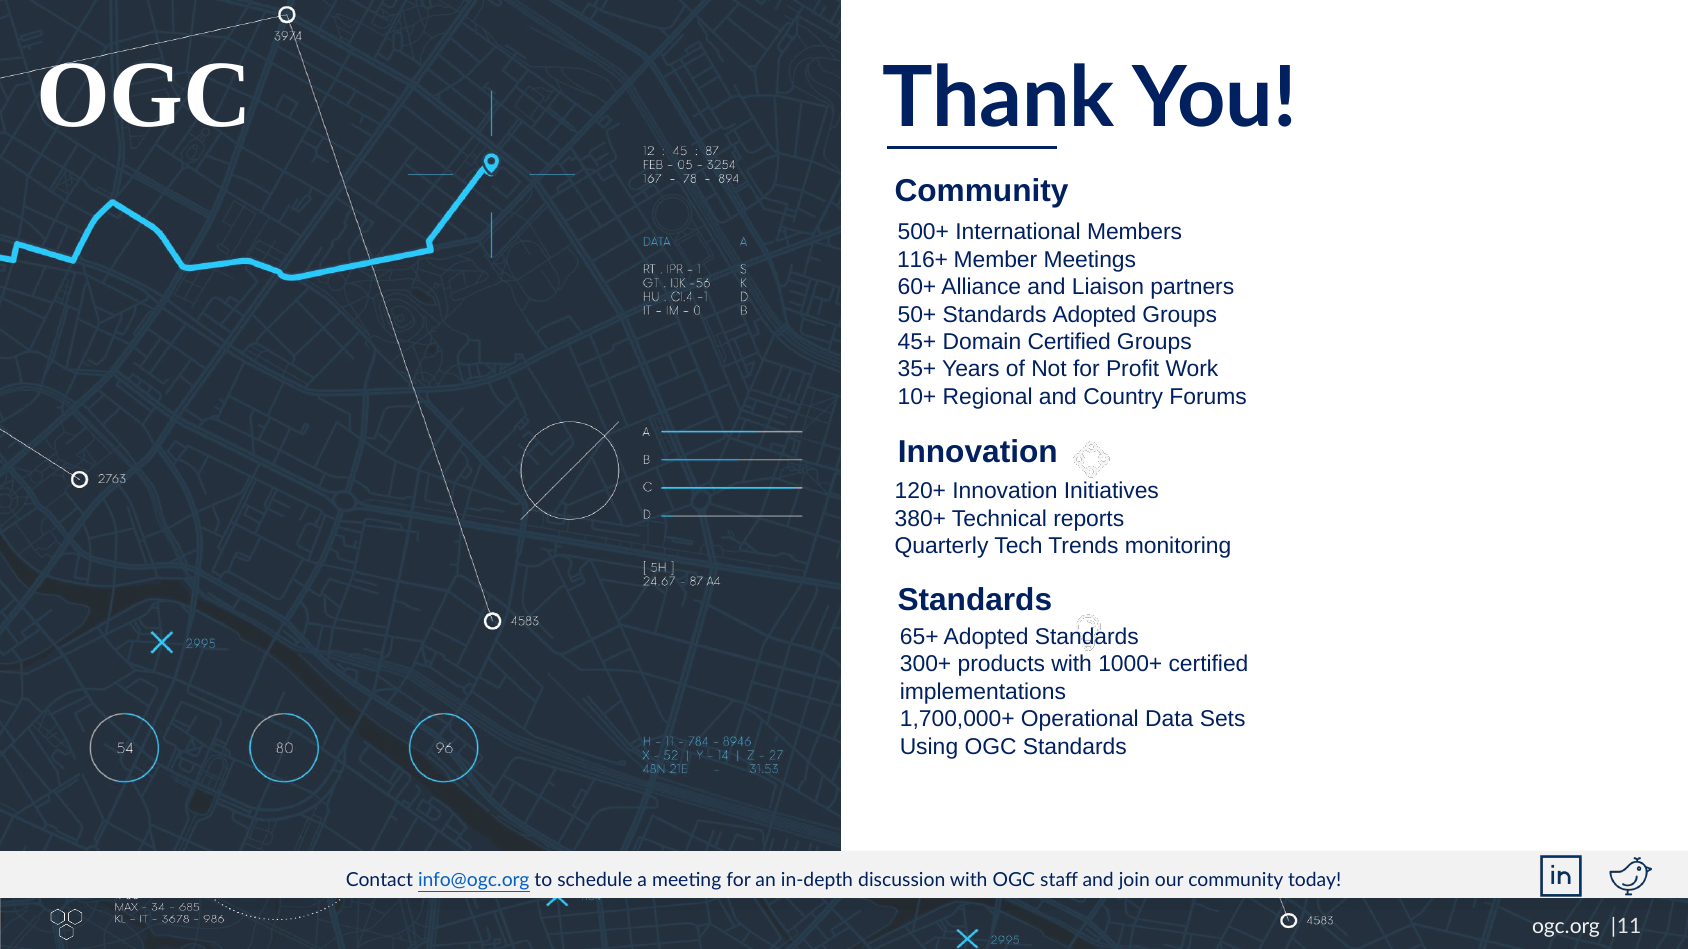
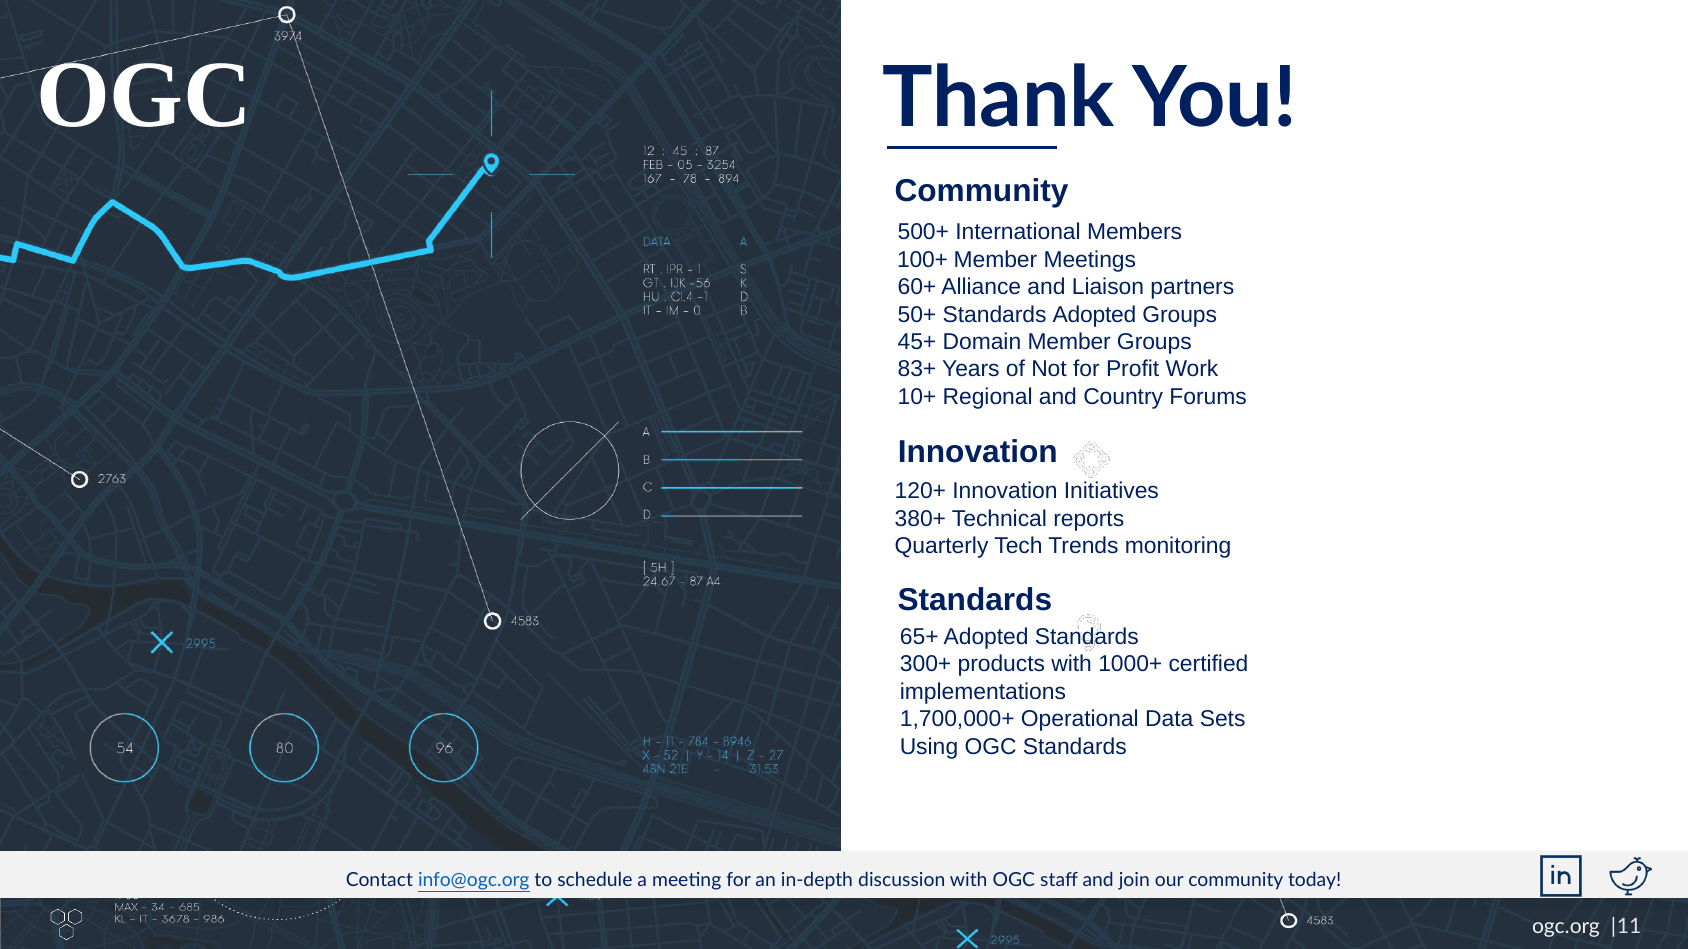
116+: 116+ -> 100+ (923, 260)
Domain Certified: Certified -> Member (1069, 342)
35+: 35+ -> 83+ (917, 370)
